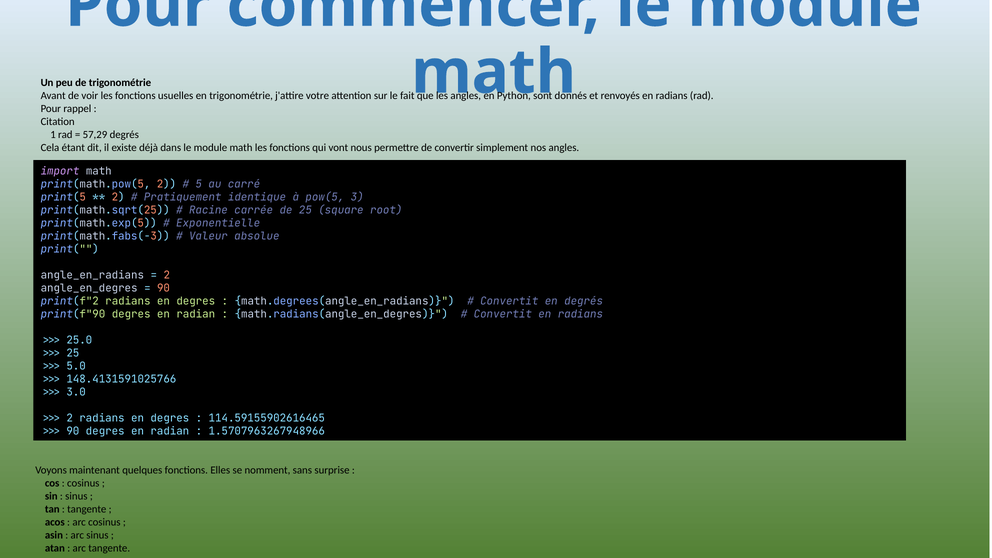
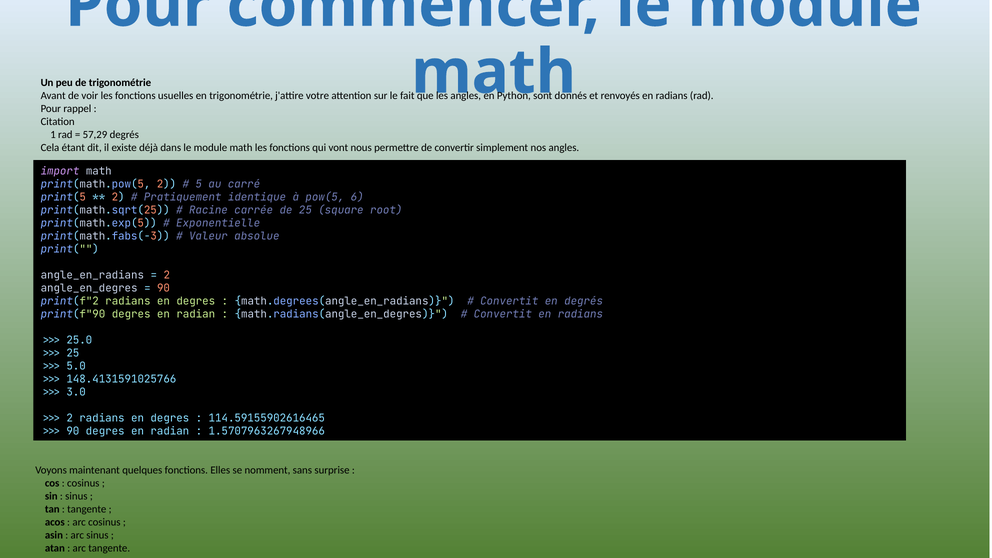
3: 3 -> 6 (357, 197)
